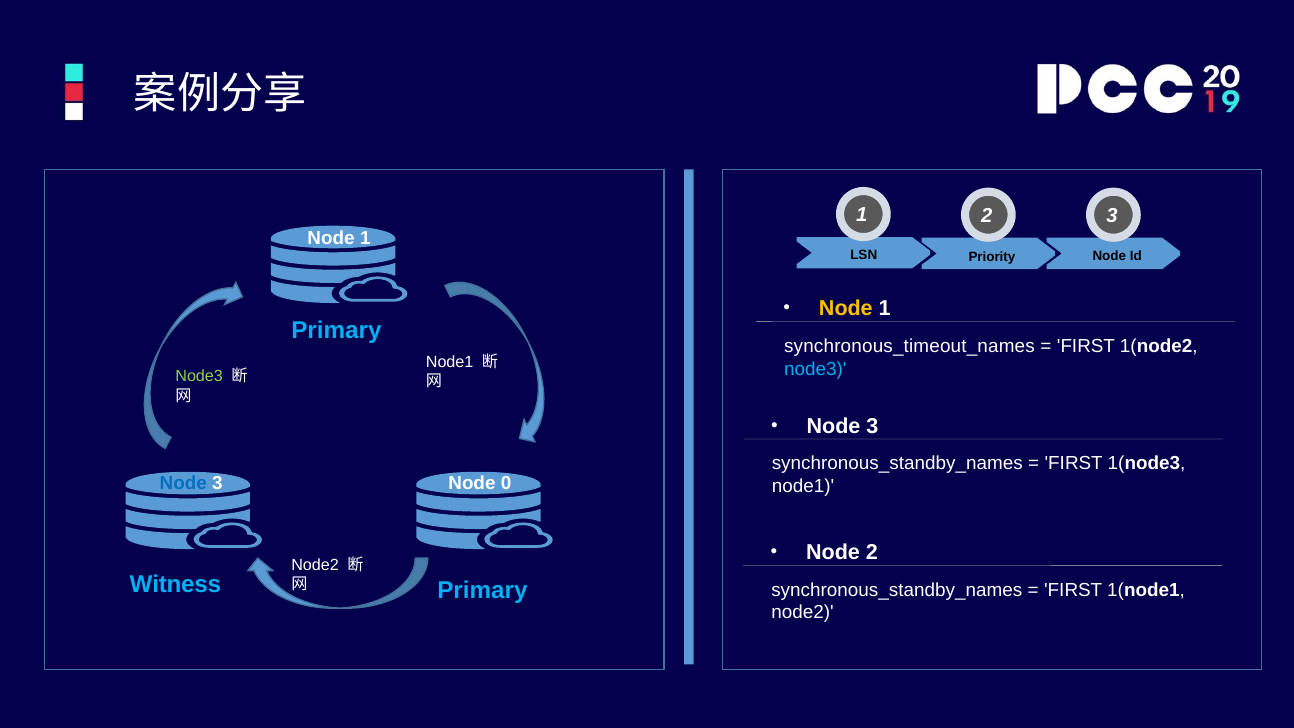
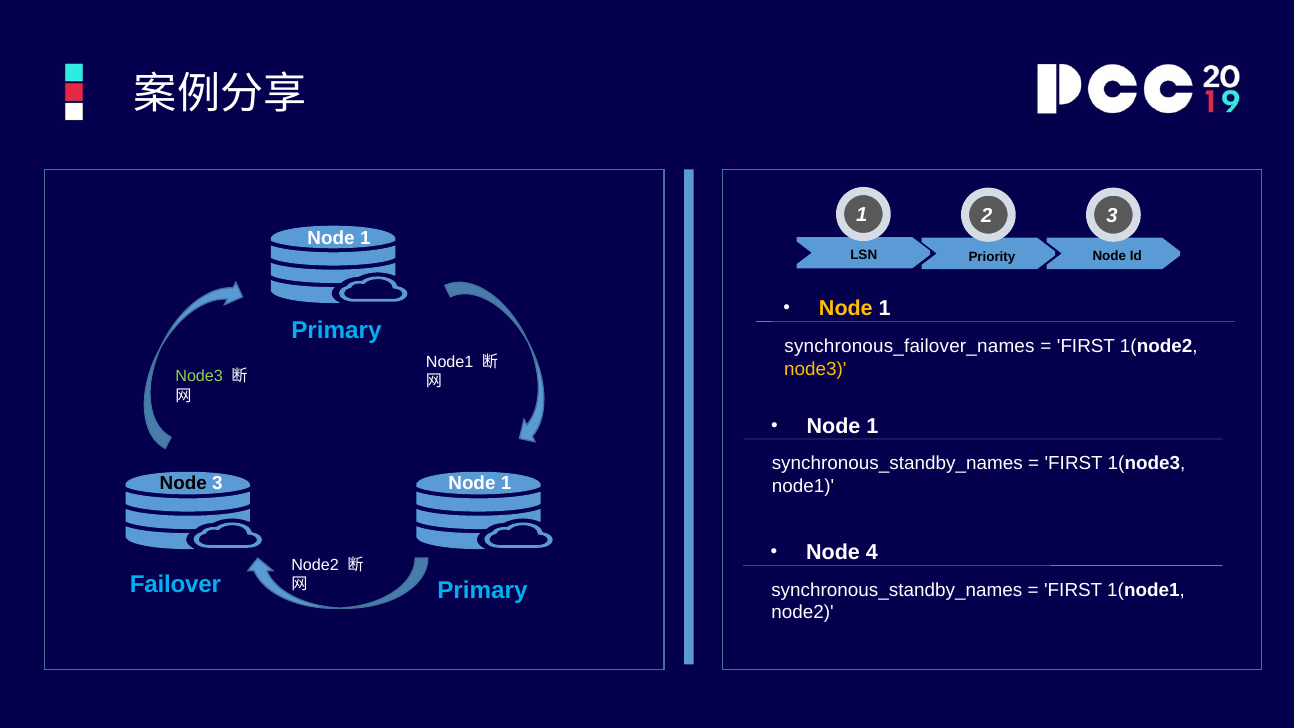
synchronous_timeout_names: synchronous_timeout_names -> synchronous_failover_names (909, 346)
node3 colour: light blue -> yellow (815, 369)
3: 3 -> 1 (872, 426)
Node colour: blue -> black (183, 483)
3 Node 0: 0 -> 1 (506, 483)
Node 2: 2 -> 4 (872, 552)
Witness: Witness -> Failover (175, 584)
